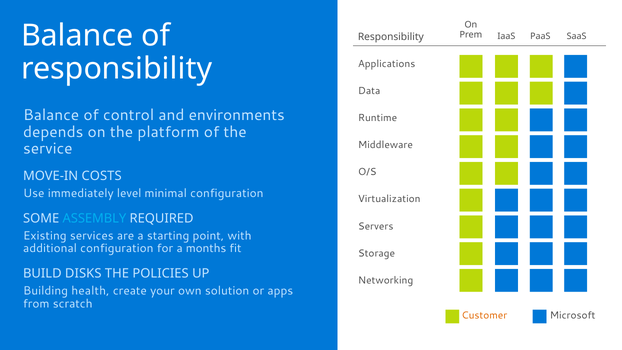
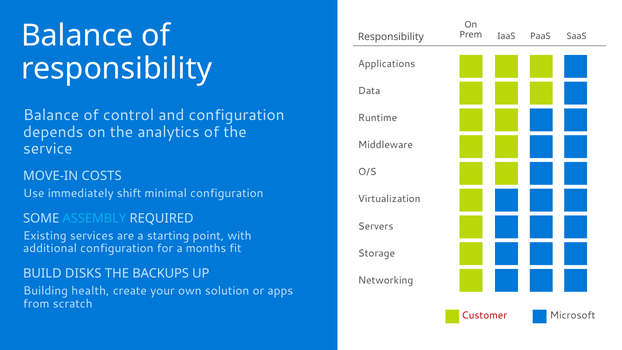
and environments: environments -> configuration (237, 115)
platform: platform -> analytics (169, 132)
level: level -> shift (129, 193)
POLICIES: POLICIES -> BACKUPS (161, 274)
Customer colour: orange -> red (484, 315)
